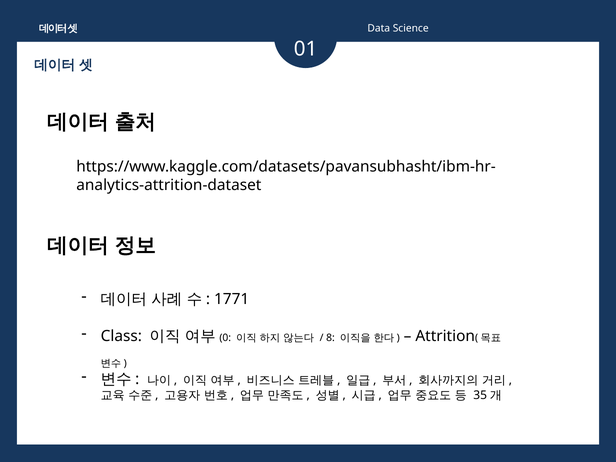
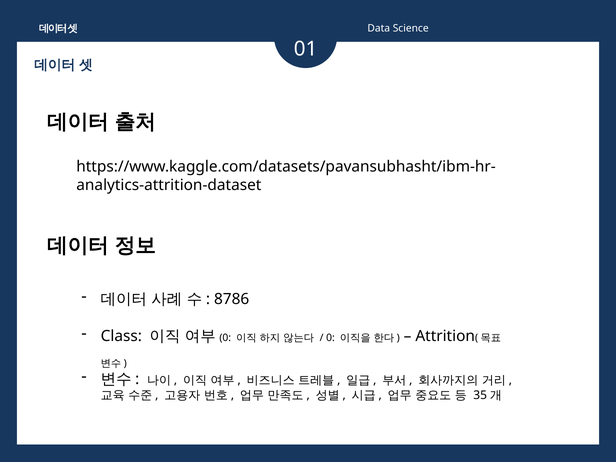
1771: 1771 -> 8786 (232, 299)
8: 8 -> 0 (330, 338)
